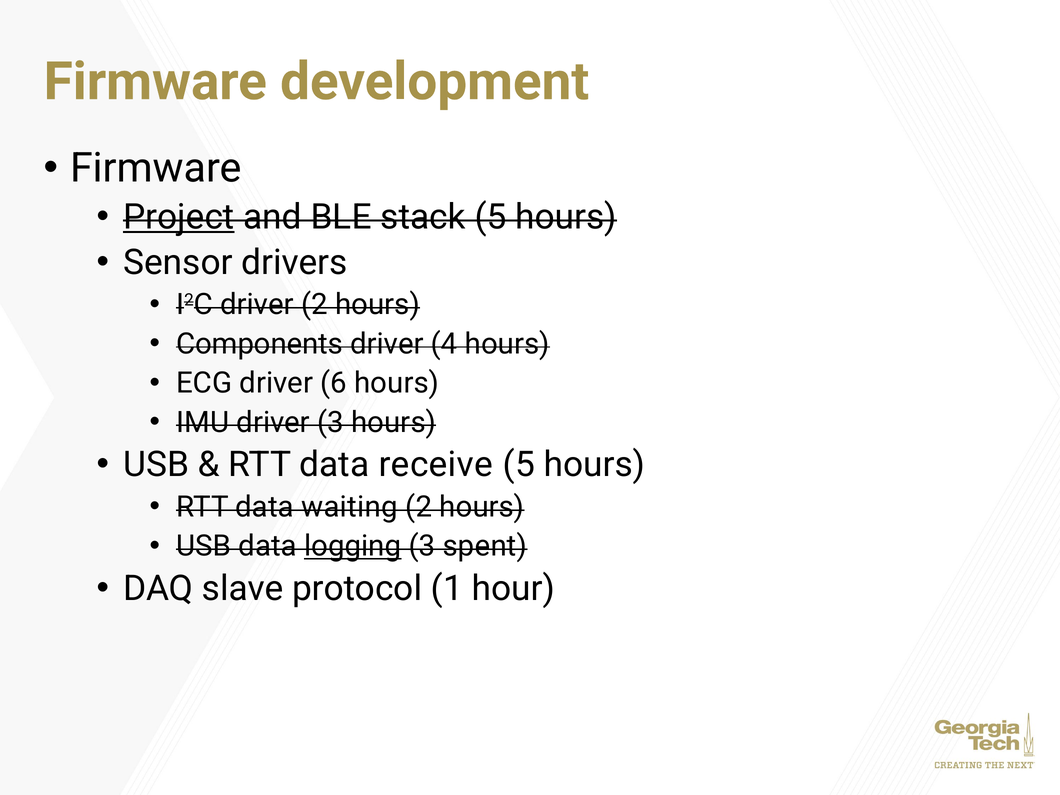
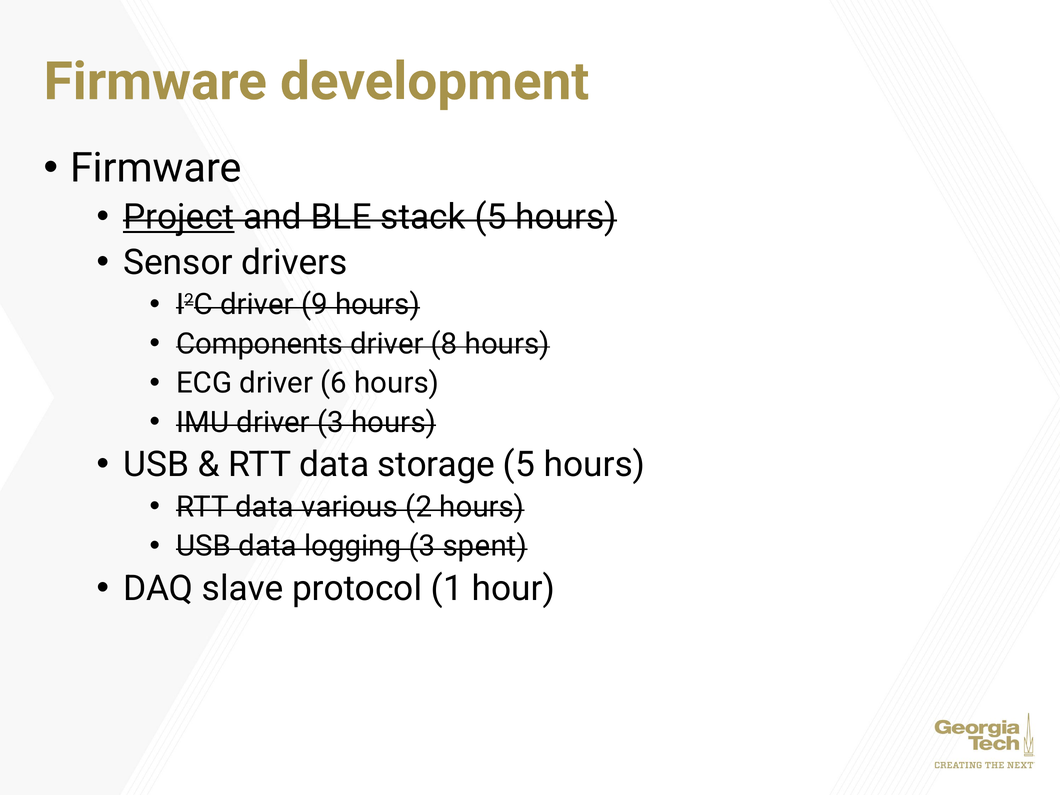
driver 2: 2 -> 9 (314, 305)
4: 4 -> 8 (444, 344)
receive: receive -> storage (436, 465)
waiting: waiting -> various (349, 507)
logging underline: present -> none (353, 546)
